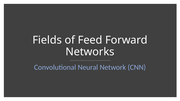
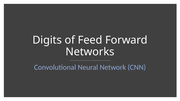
Fields: Fields -> Digits (47, 40)
